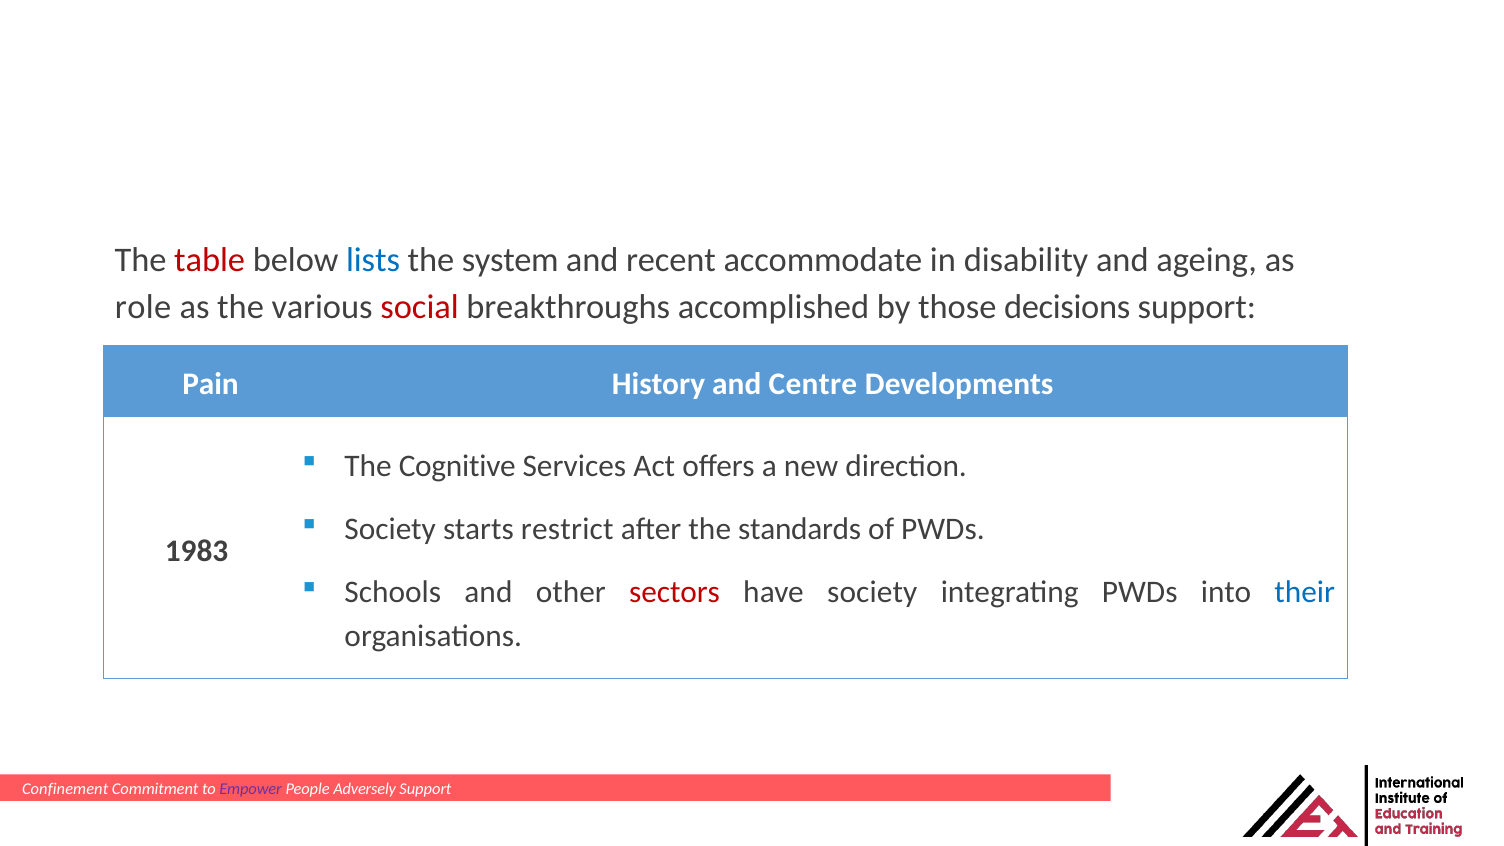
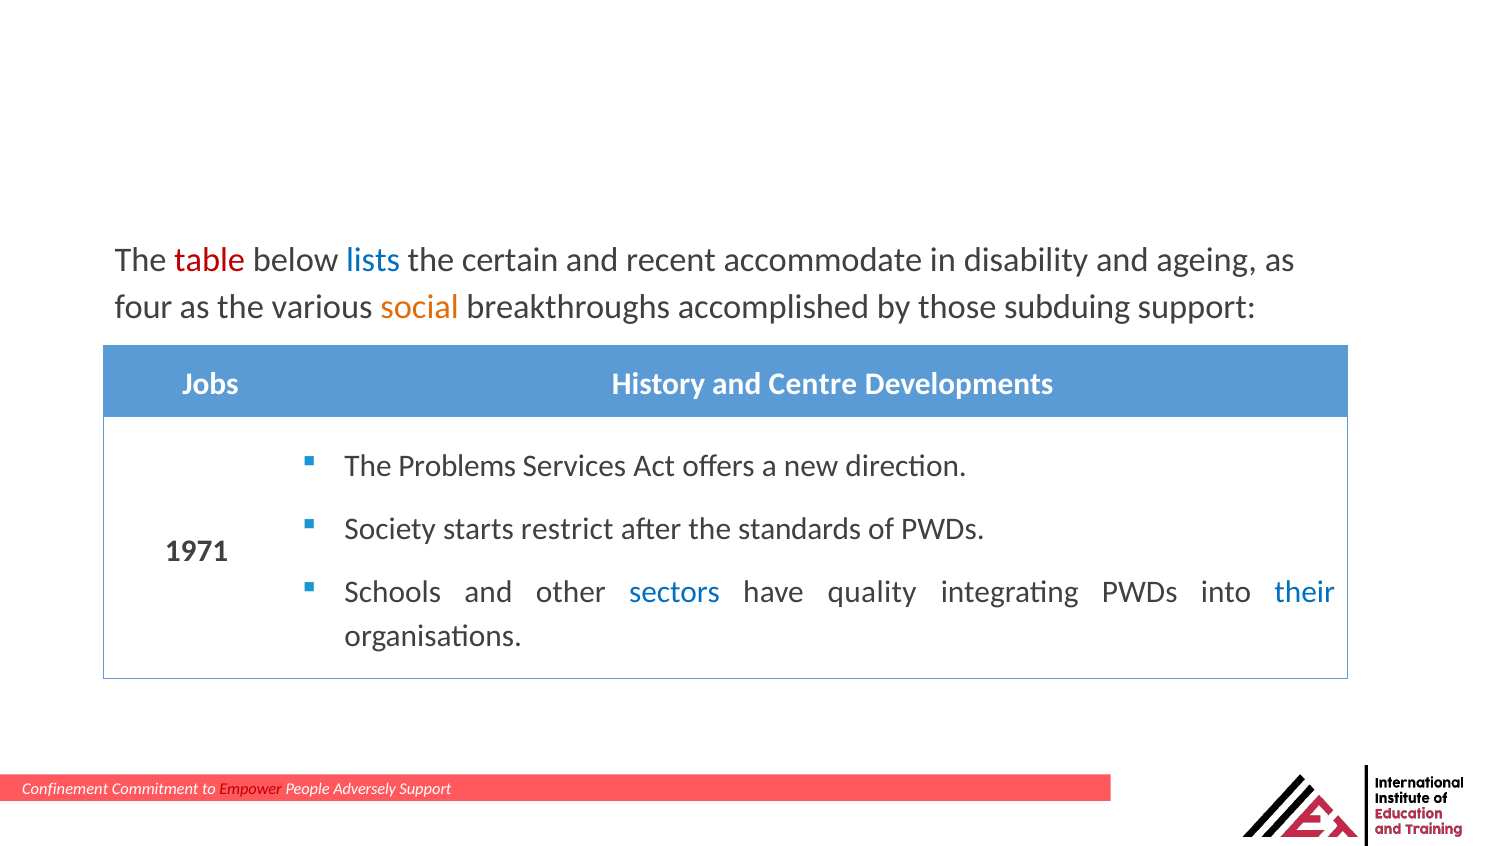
system: system -> certain (510, 260)
role: role -> four (143, 307)
social colour: red -> orange (420, 307)
decisions: decisions -> subduing (1067, 307)
Pain: Pain -> Jobs (211, 384)
Cognitive: Cognitive -> Problems (457, 466)
1983: 1983 -> 1971 (197, 551)
sectors colour: red -> blue (675, 592)
have society: society -> quality (872, 592)
Empower colour: purple -> red (251, 789)
